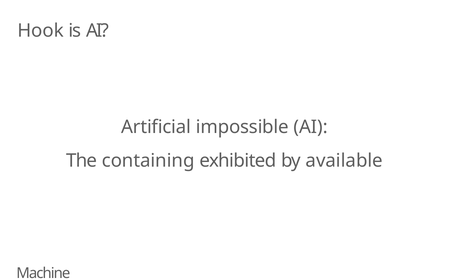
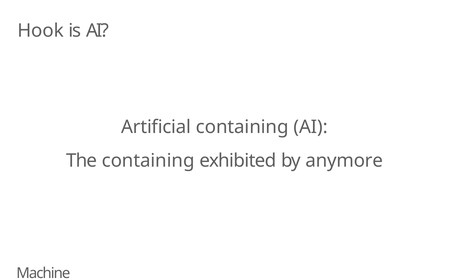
Artificial impossible: impossible -> containing (242, 127)
available: available -> anymore (344, 161)
